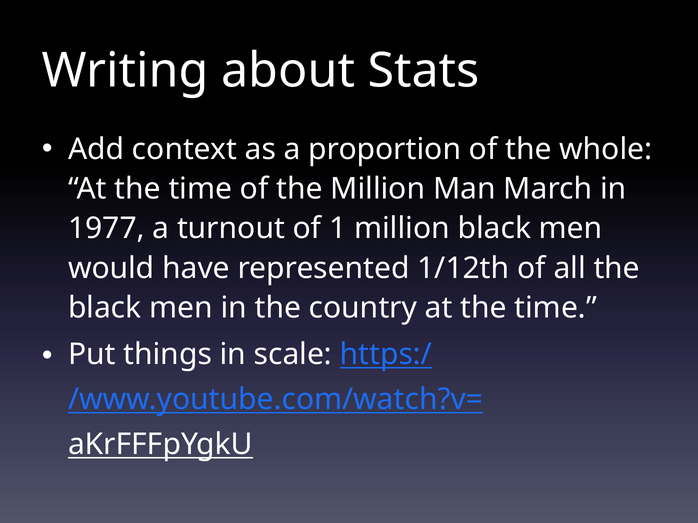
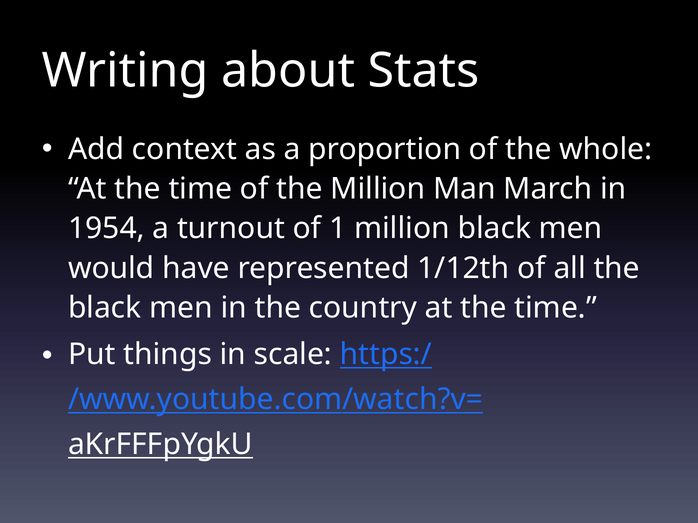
1977: 1977 -> 1954 (106, 229)
